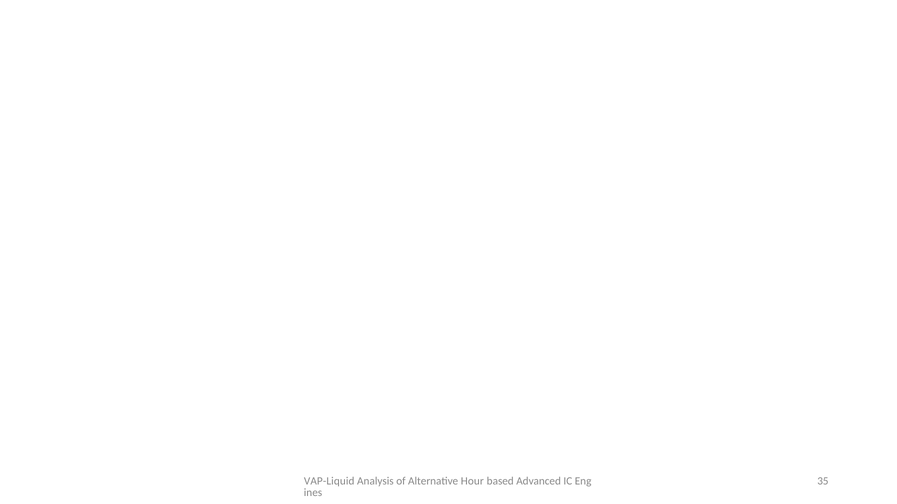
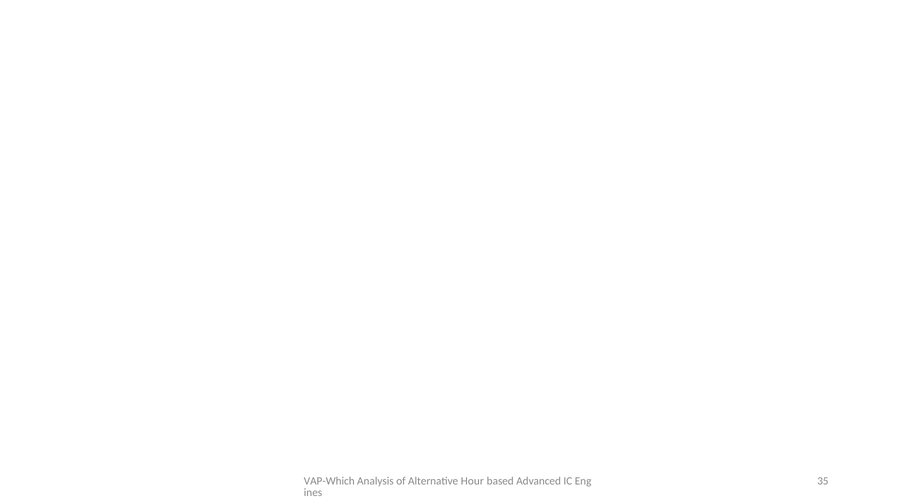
VAP-Liquid: VAP-Liquid -> VAP-Which (329, 482)
